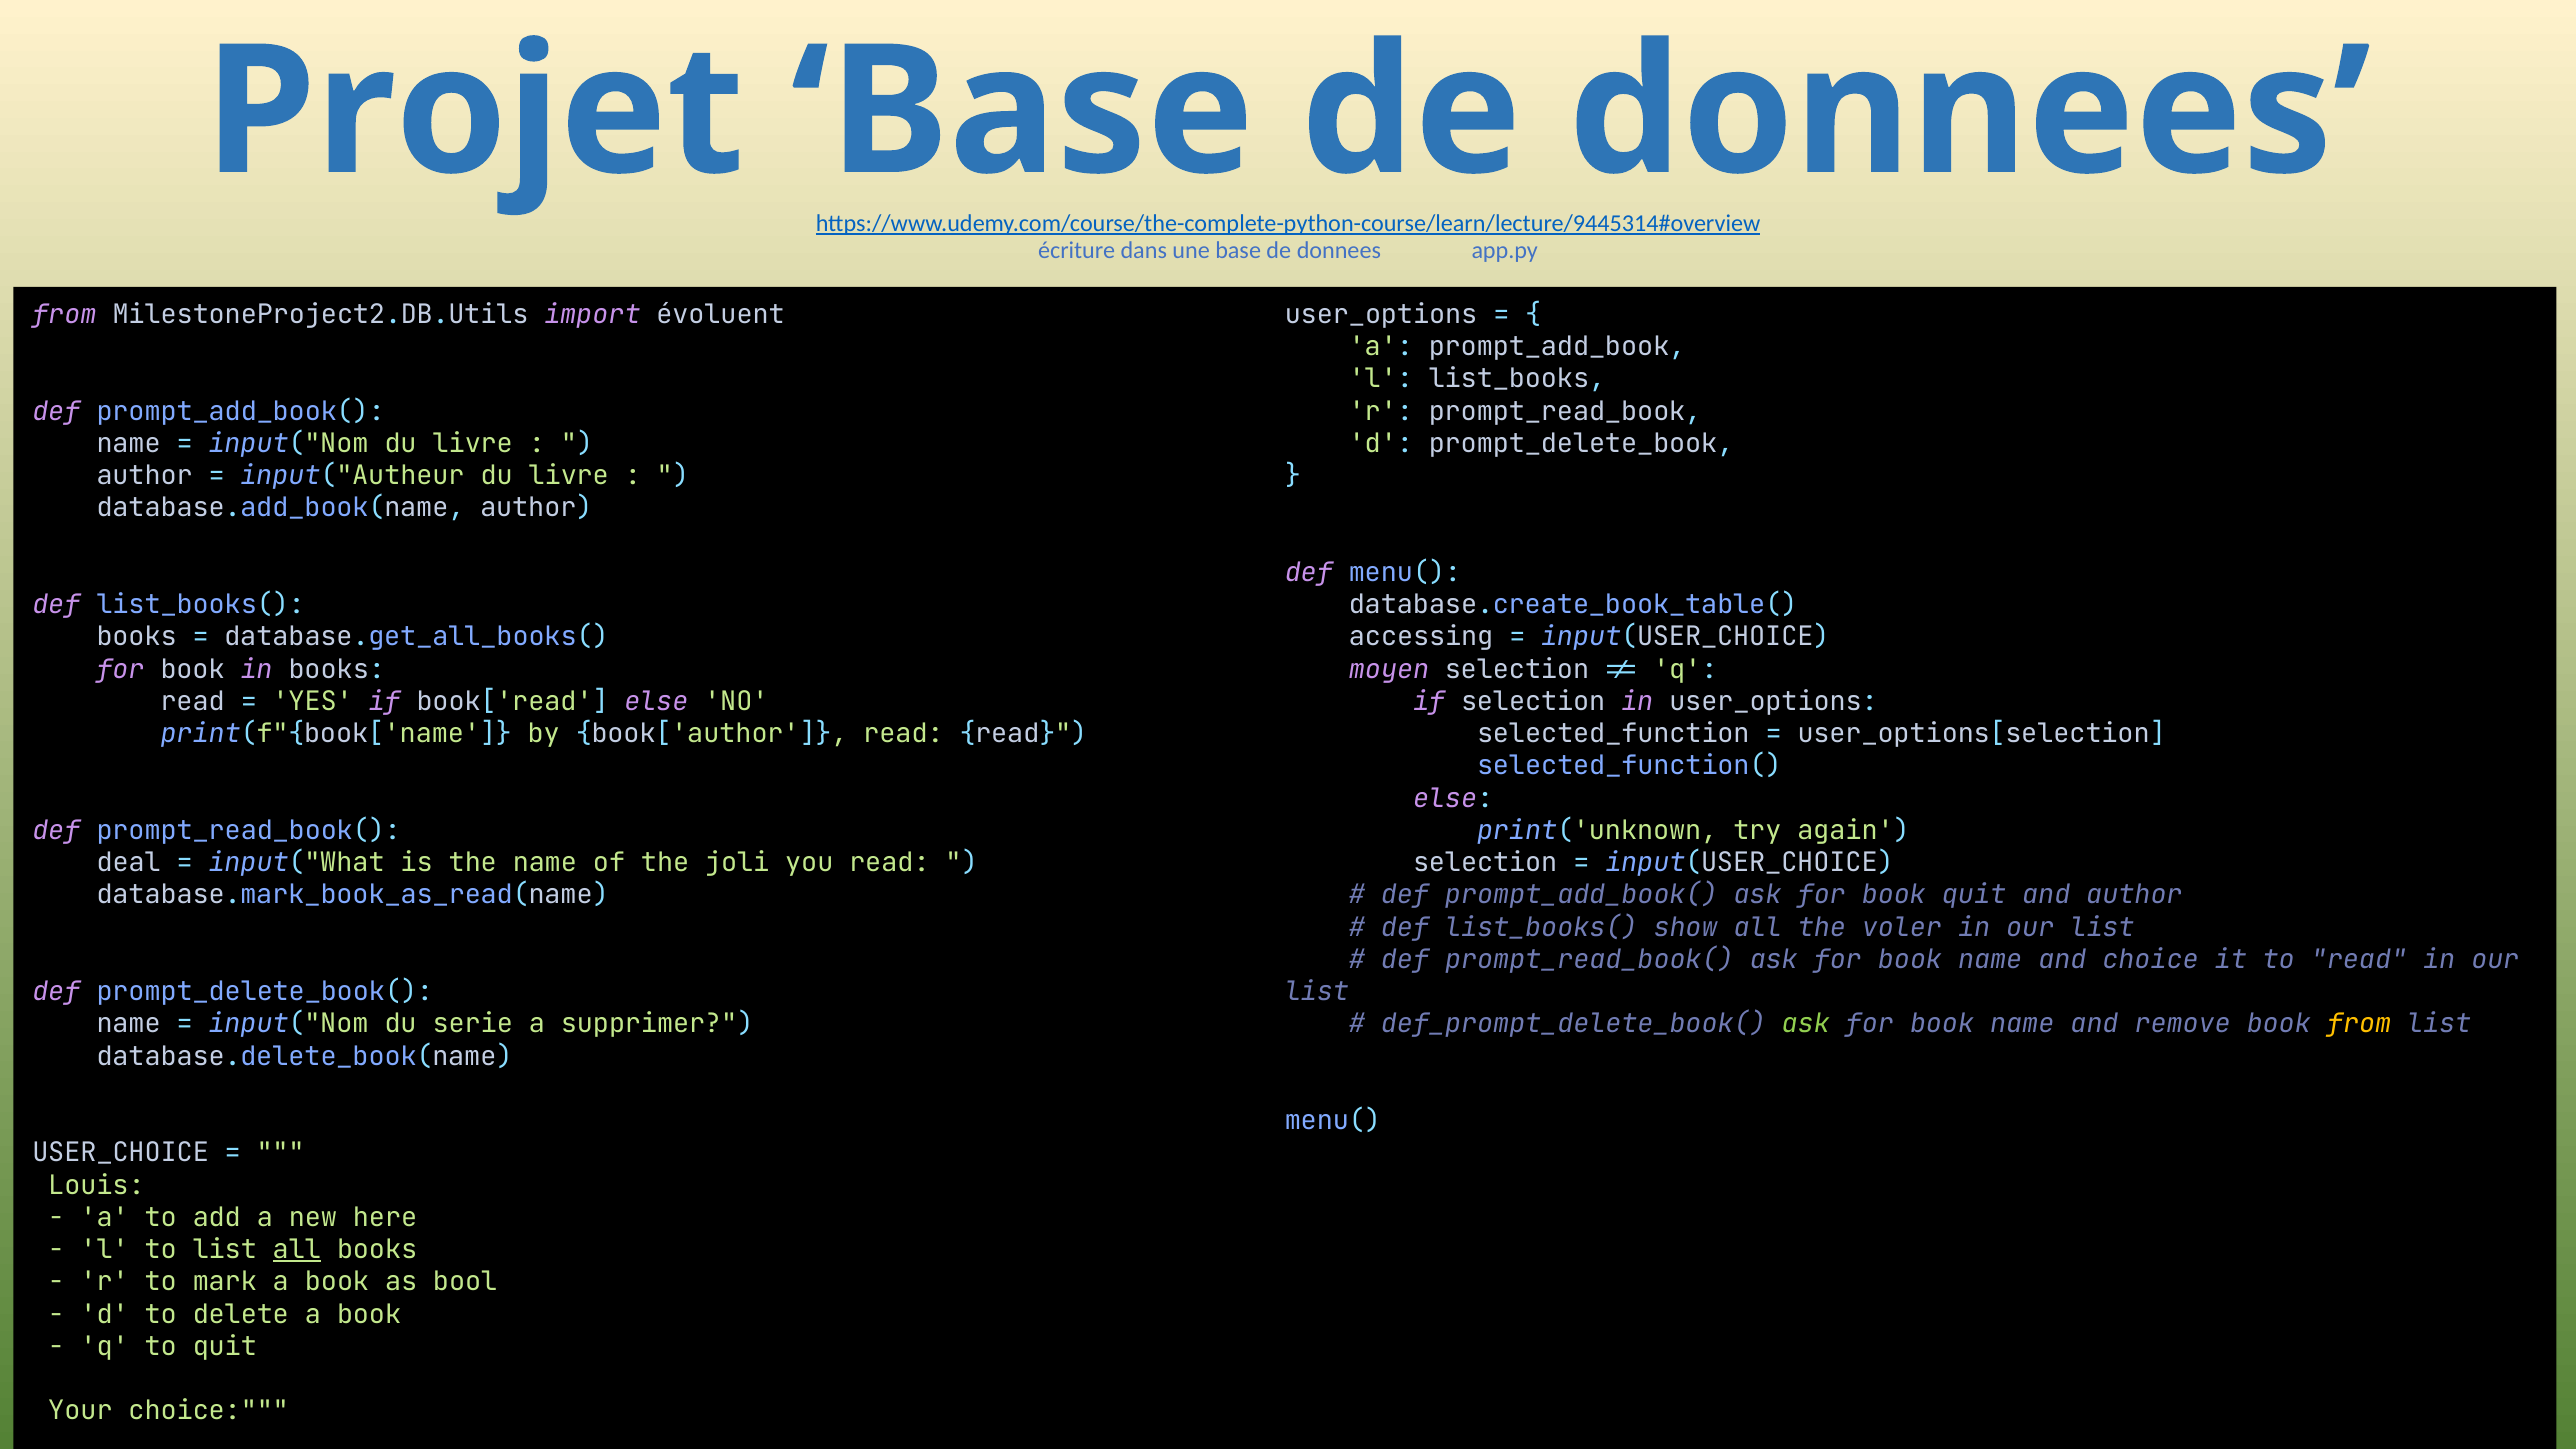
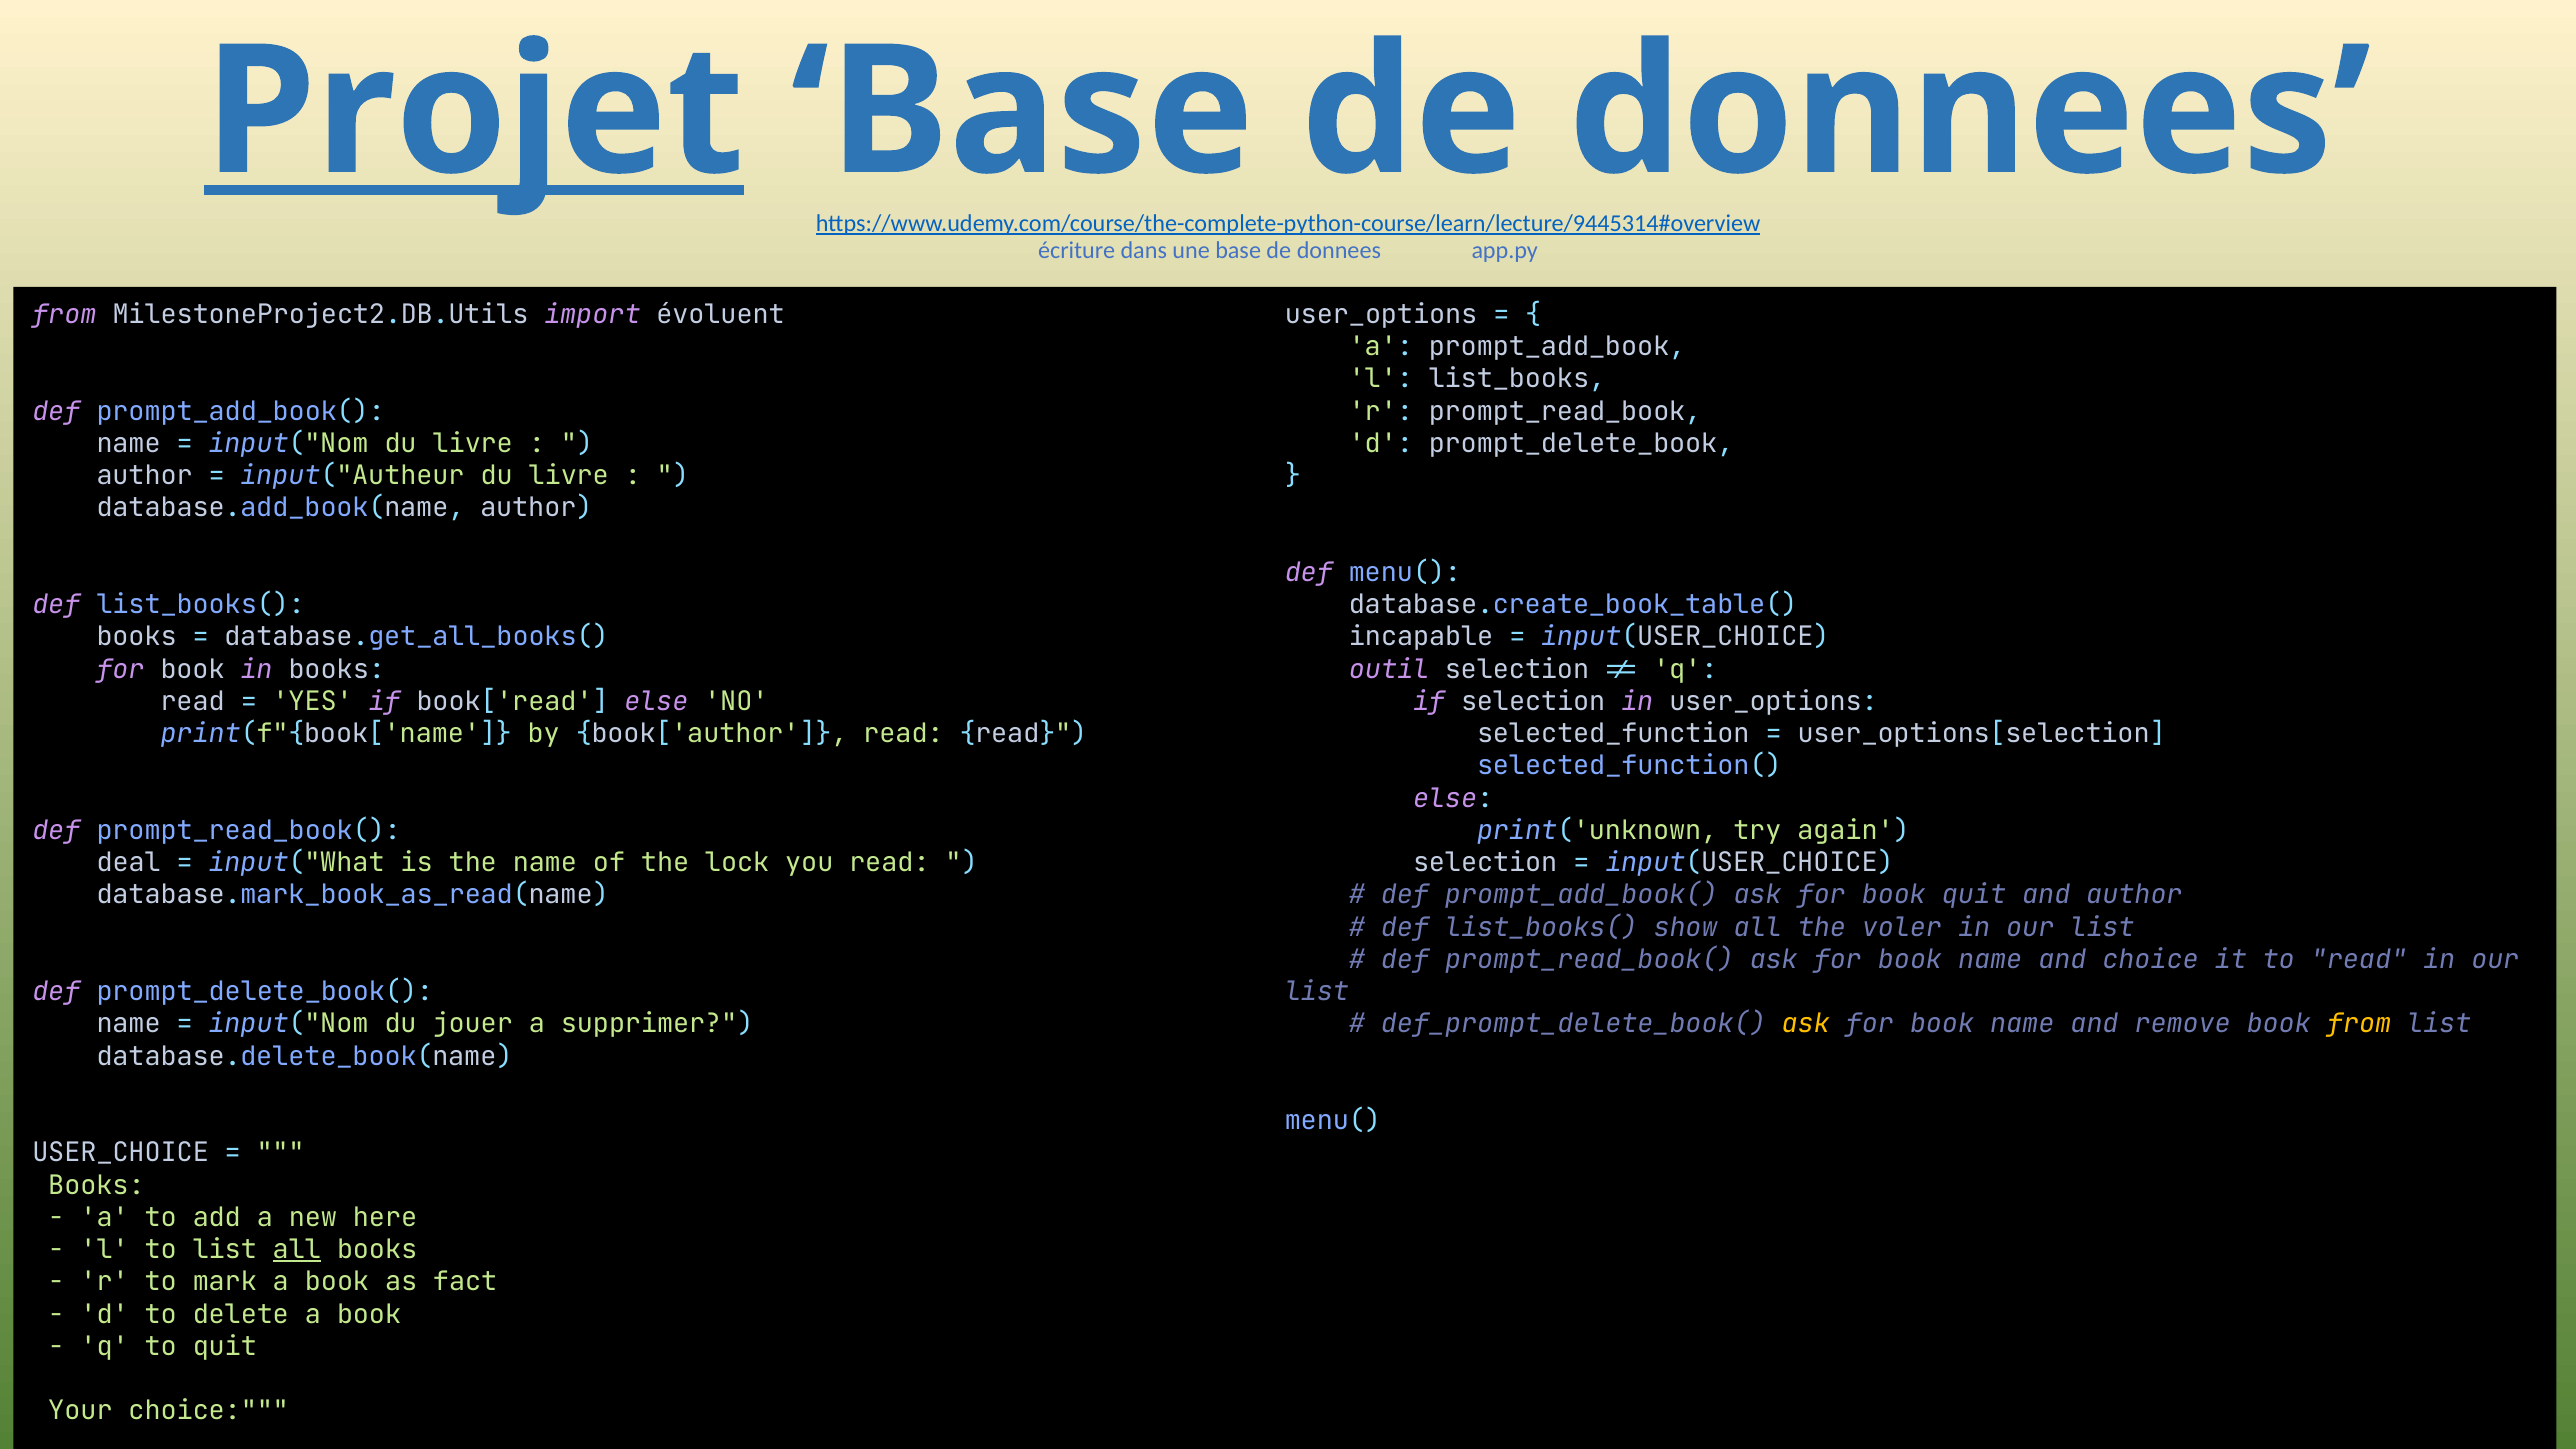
Projet underline: none -> present (474, 113)
accessing: accessing -> incapable (1421, 637)
moyen: moyen -> outil (1389, 669)
joli: joli -> lock (737, 863)
serie: serie -> jouer (473, 1024)
ask colour: light green -> yellow (1806, 1024)
Louis: Louis -> Books (96, 1185)
bool: bool -> fact (465, 1282)
